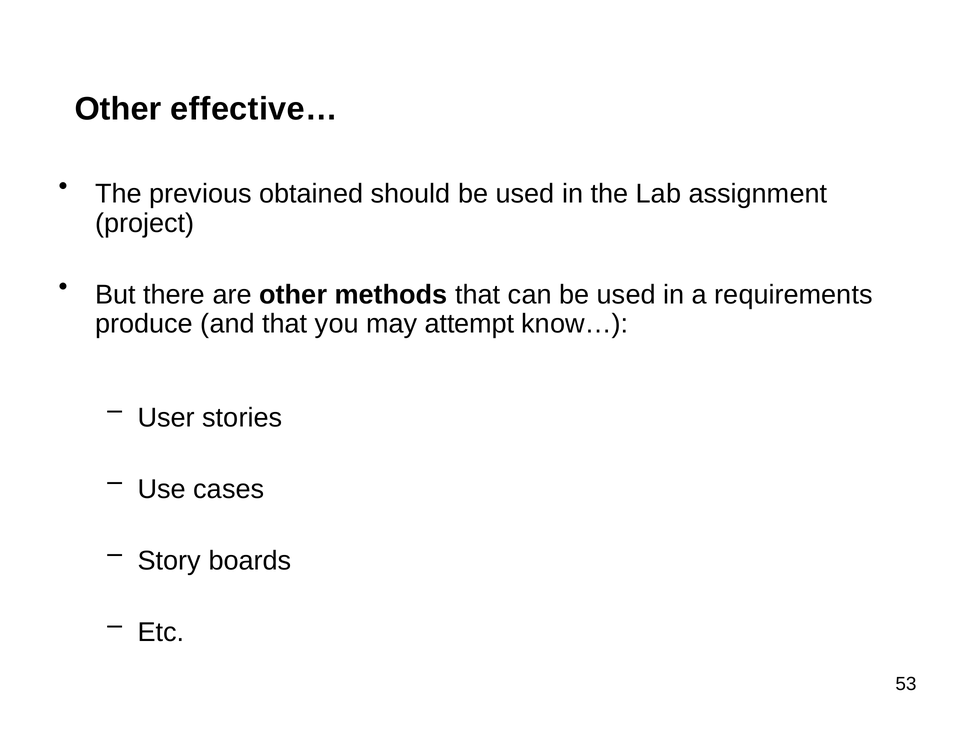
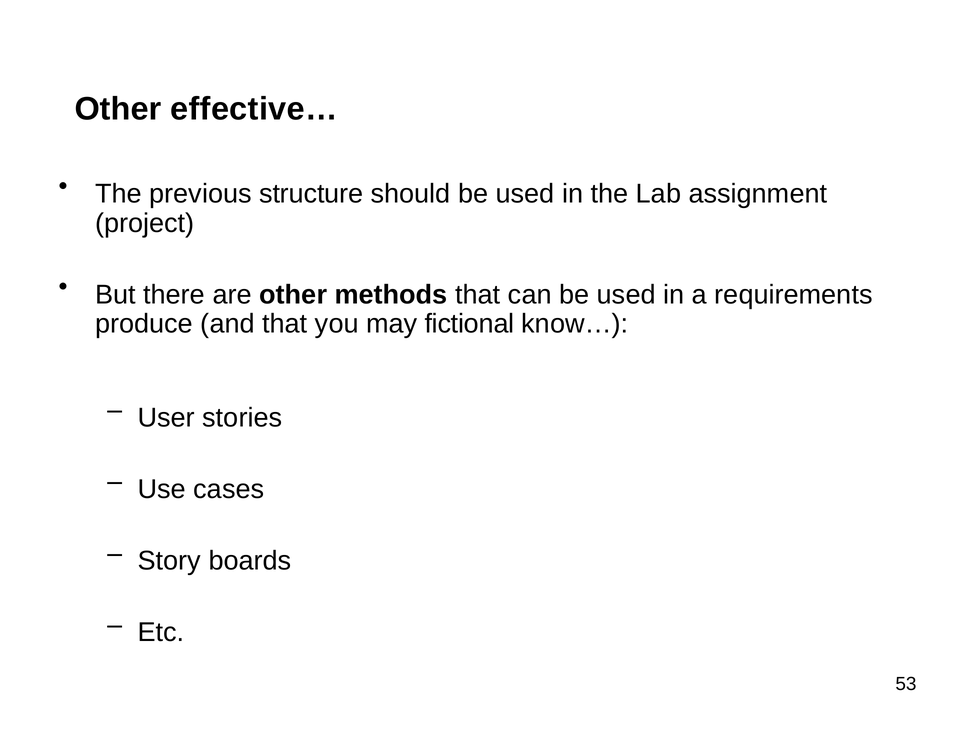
obtained: obtained -> structure (311, 194)
attempt: attempt -> fictional (470, 324)
